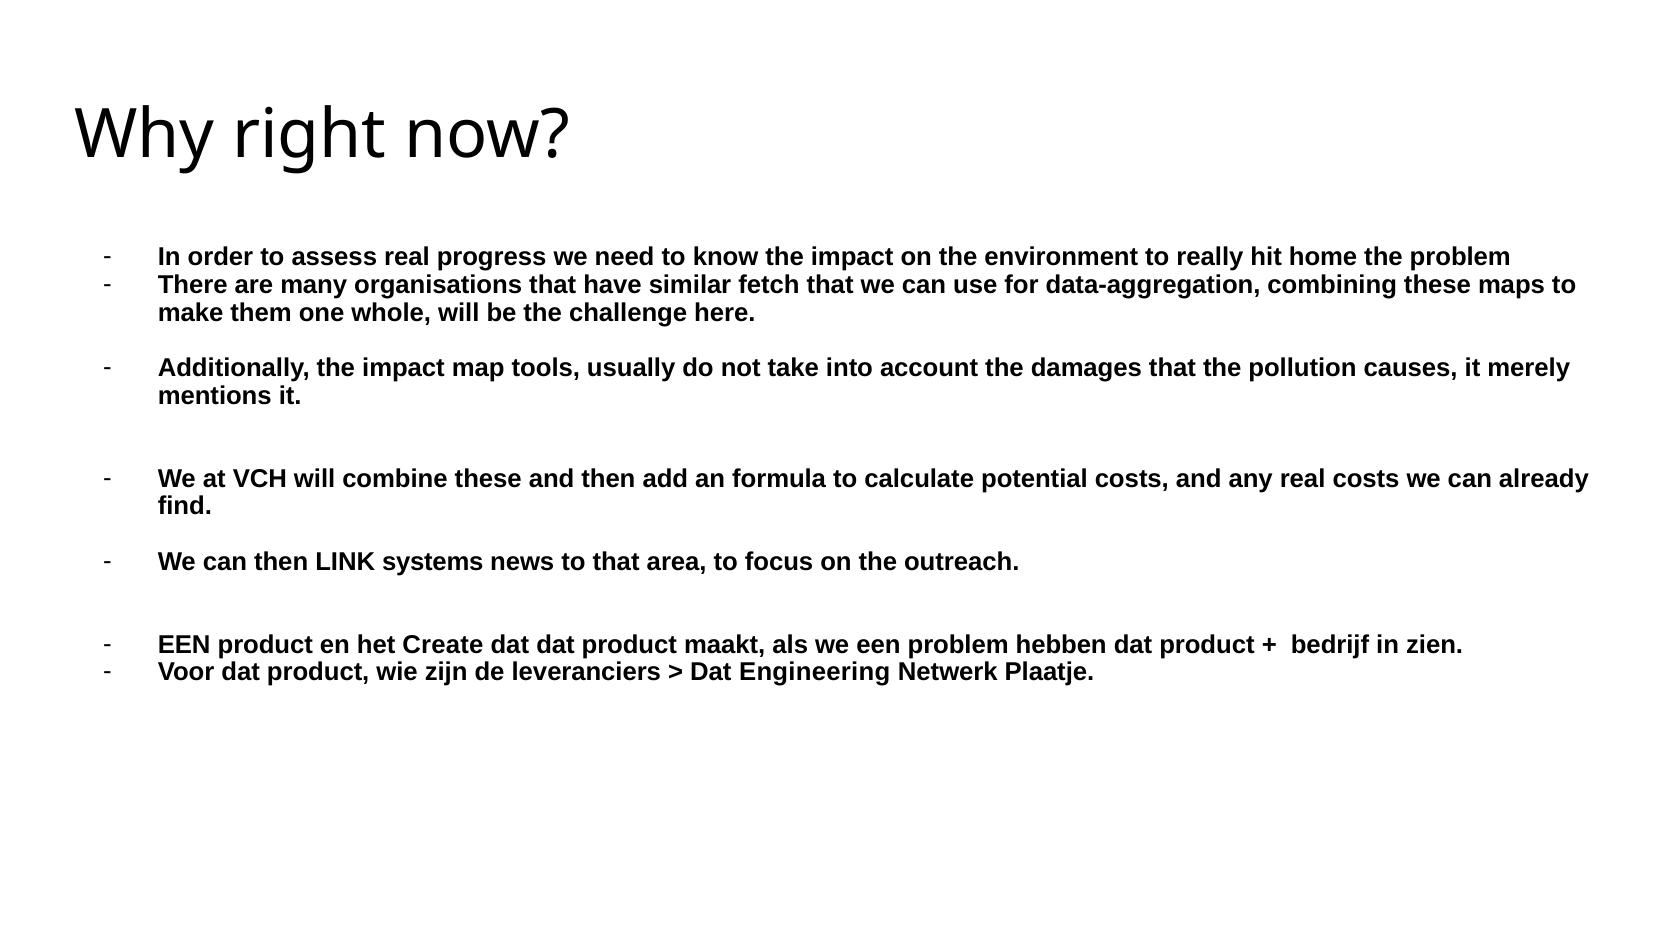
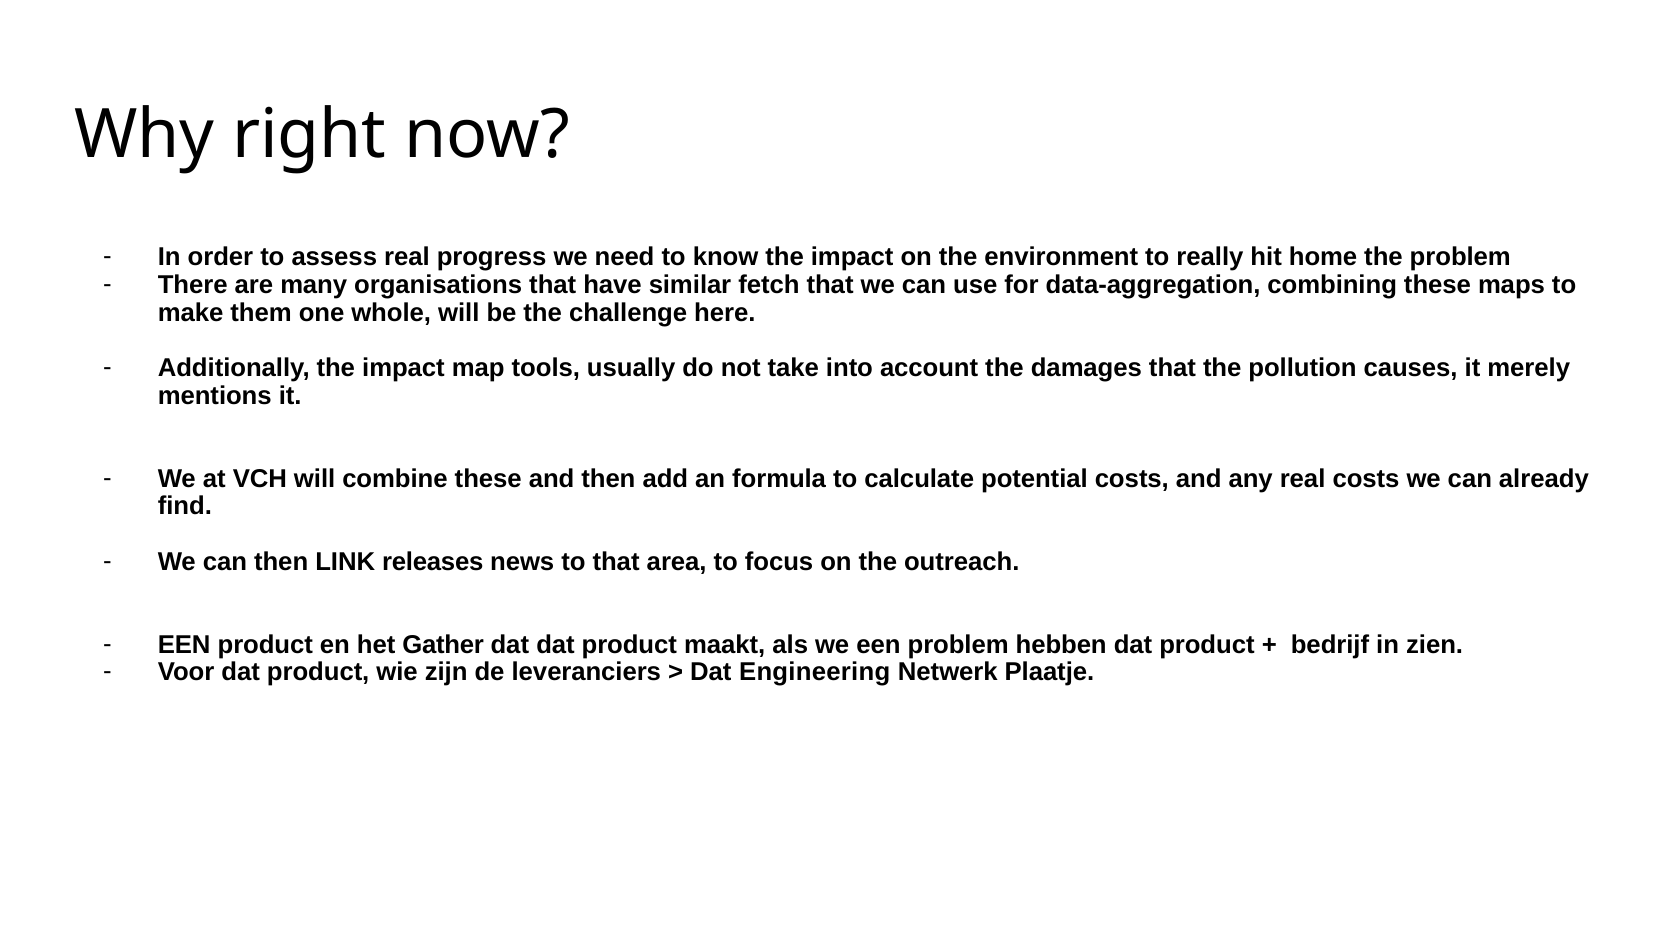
systems: systems -> releases (433, 561)
Create: Create -> Gather (443, 644)
